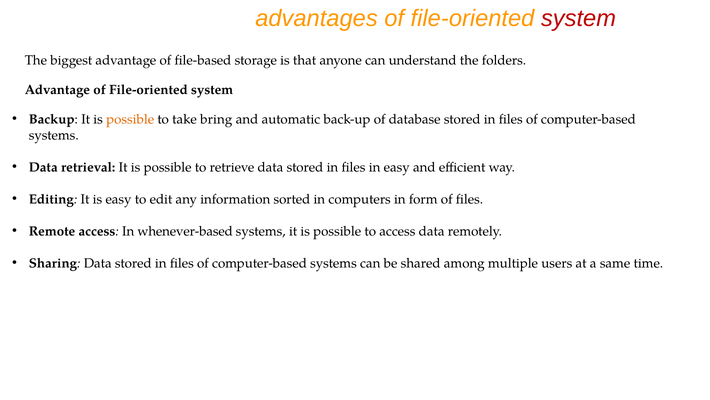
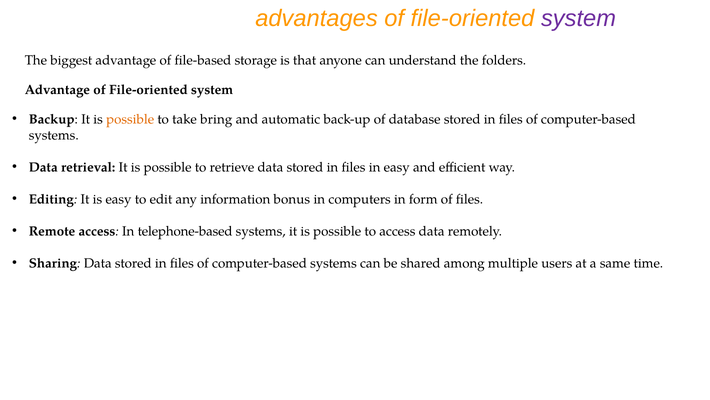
system colour: red -> purple (578, 18)
sorted: sorted -> bonus (292, 199)
whenever-based: whenever-based -> telephone-based (185, 231)
